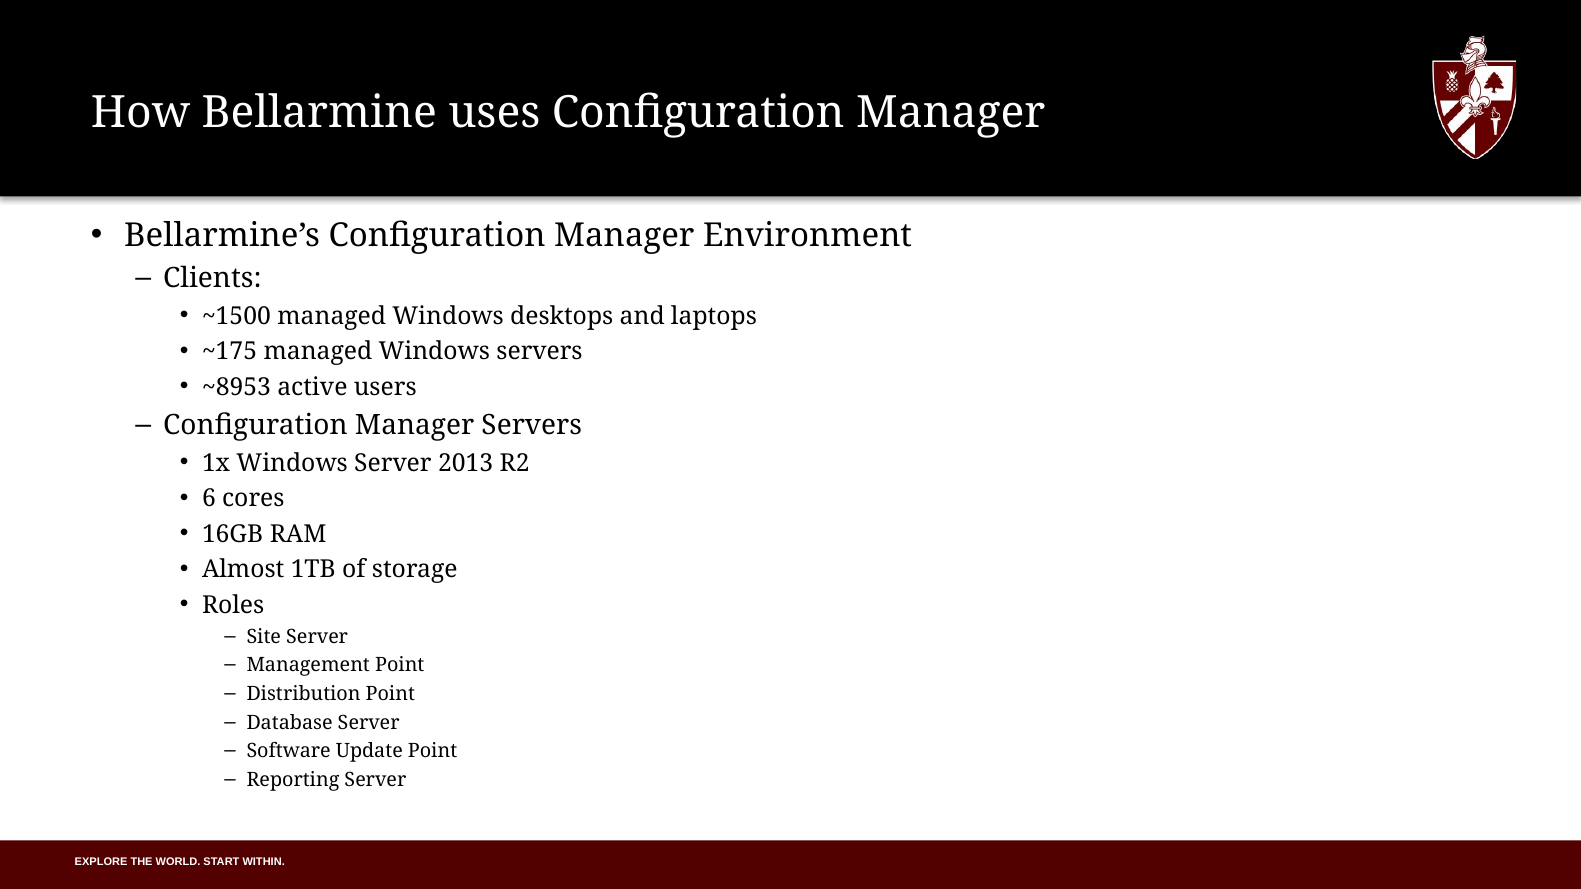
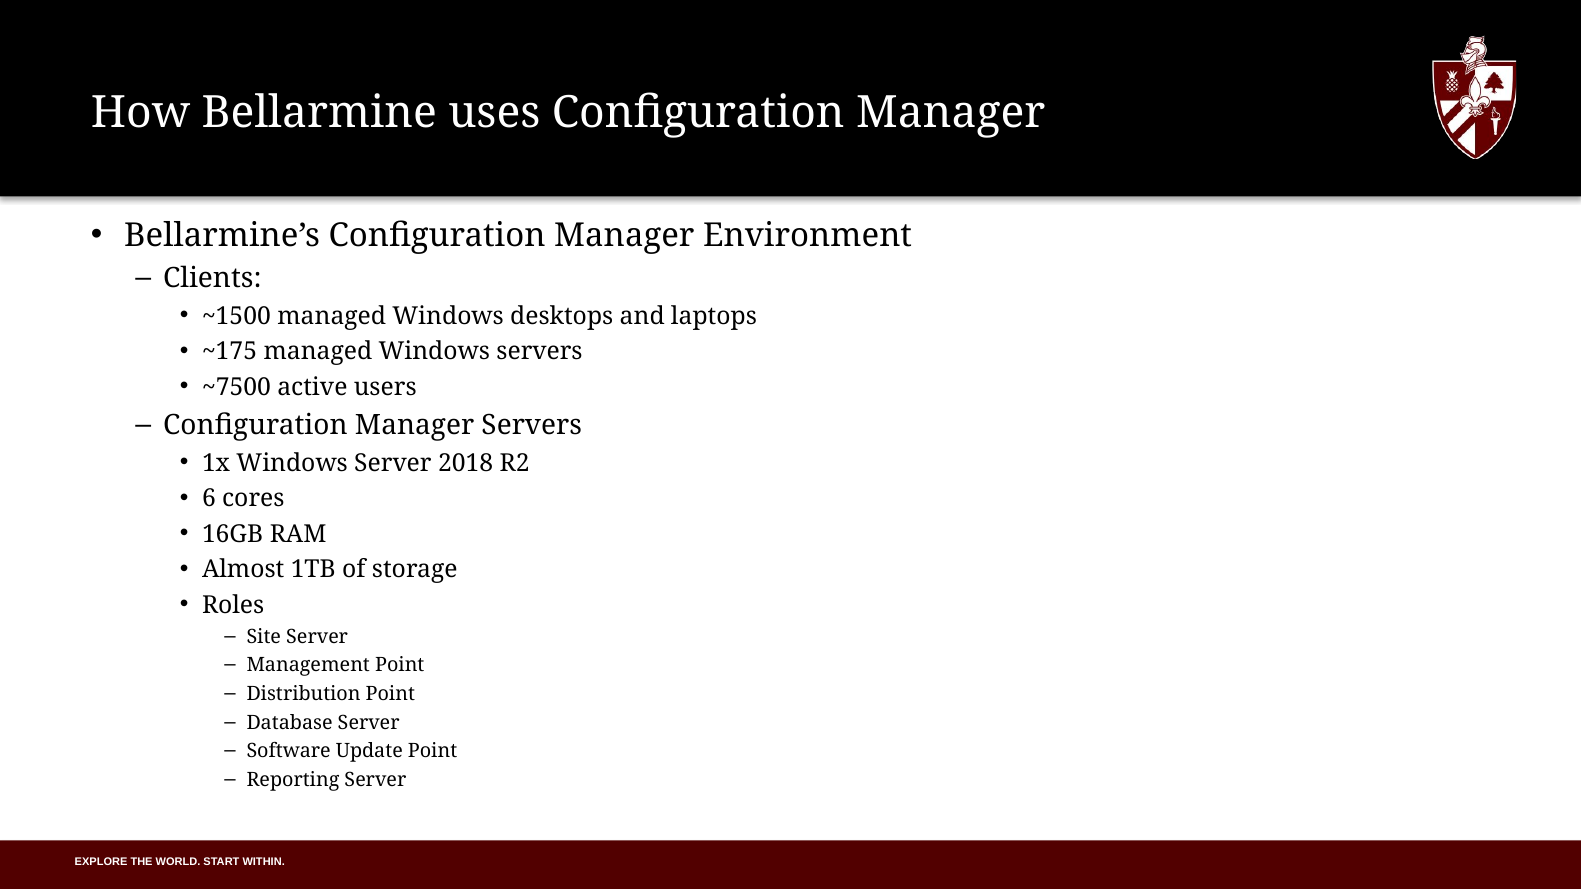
~8953: ~8953 -> ~7500 (236, 387)
2013: 2013 -> 2018 (466, 463)
